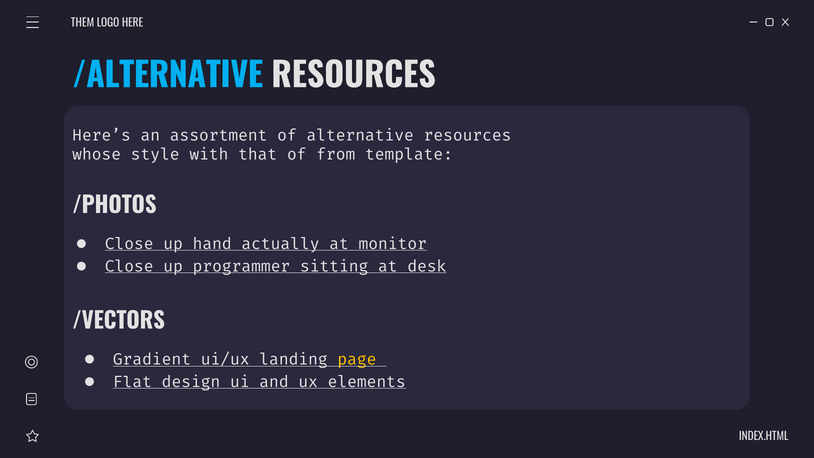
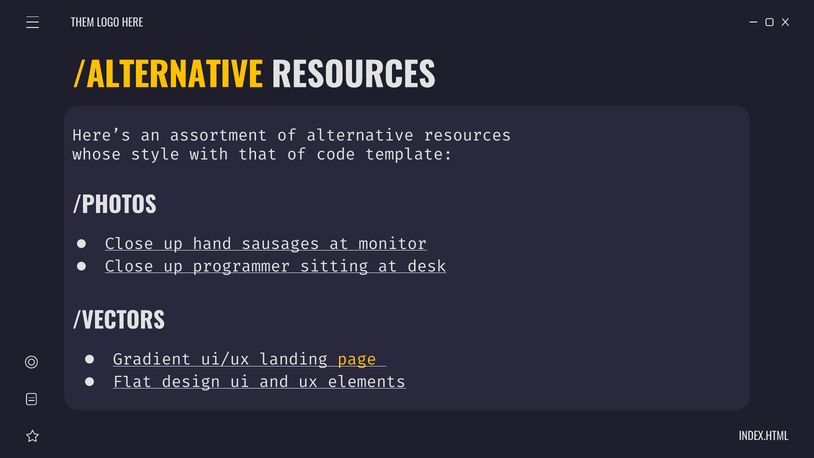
/ALTERNATIVE colour: light blue -> yellow (168, 76)
from: from -> code (336, 155)
actually: actually -> sausages (280, 244)
